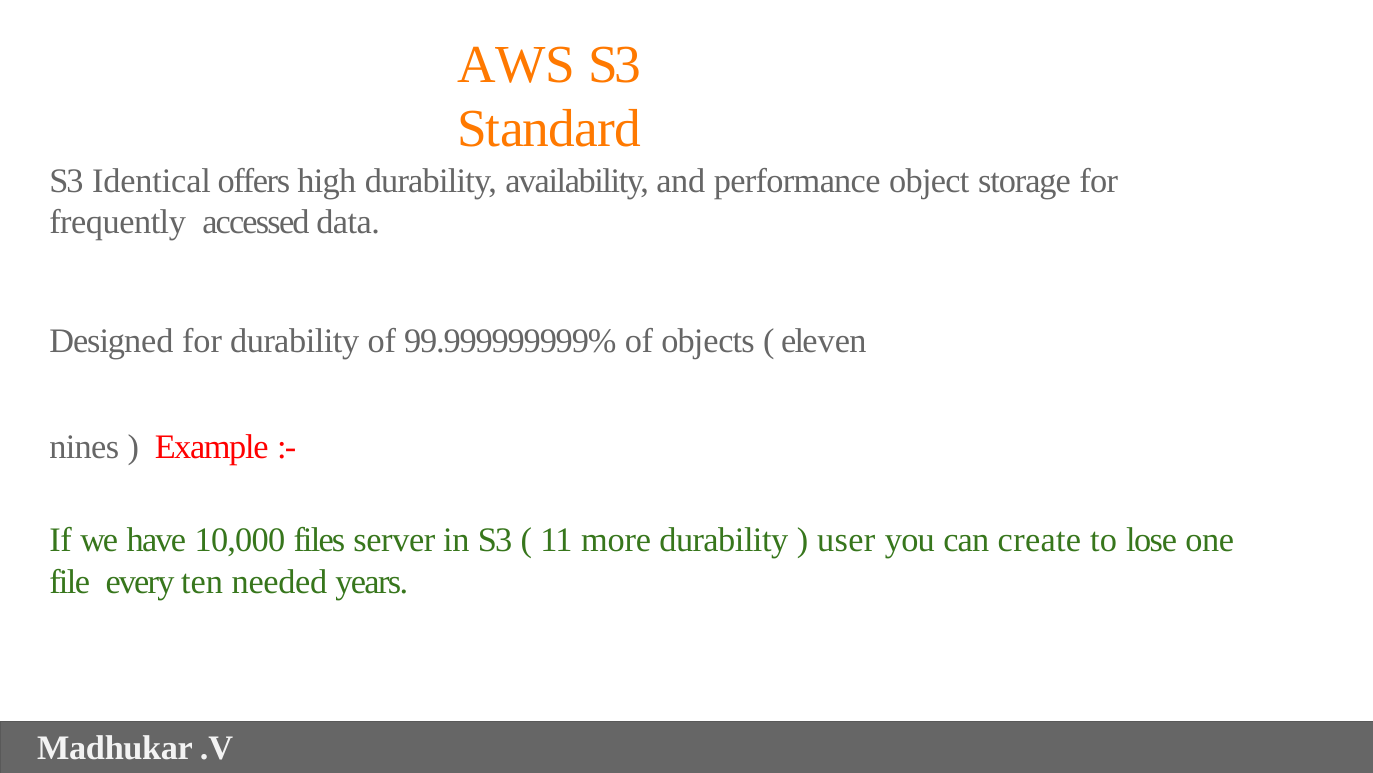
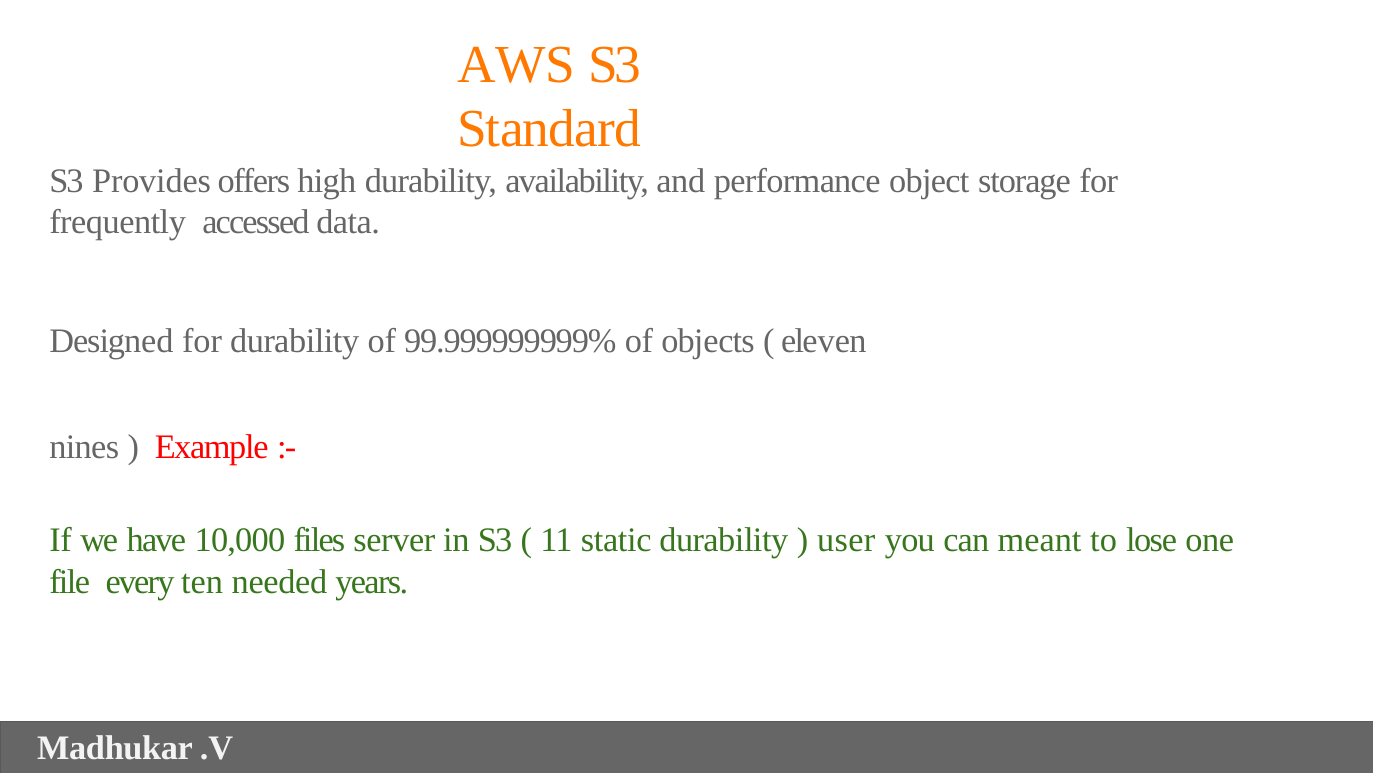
Identical: Identical -> Provides (151, 181)
more: more -> static (616, 540)
create: create -> meant (1040, 540)
